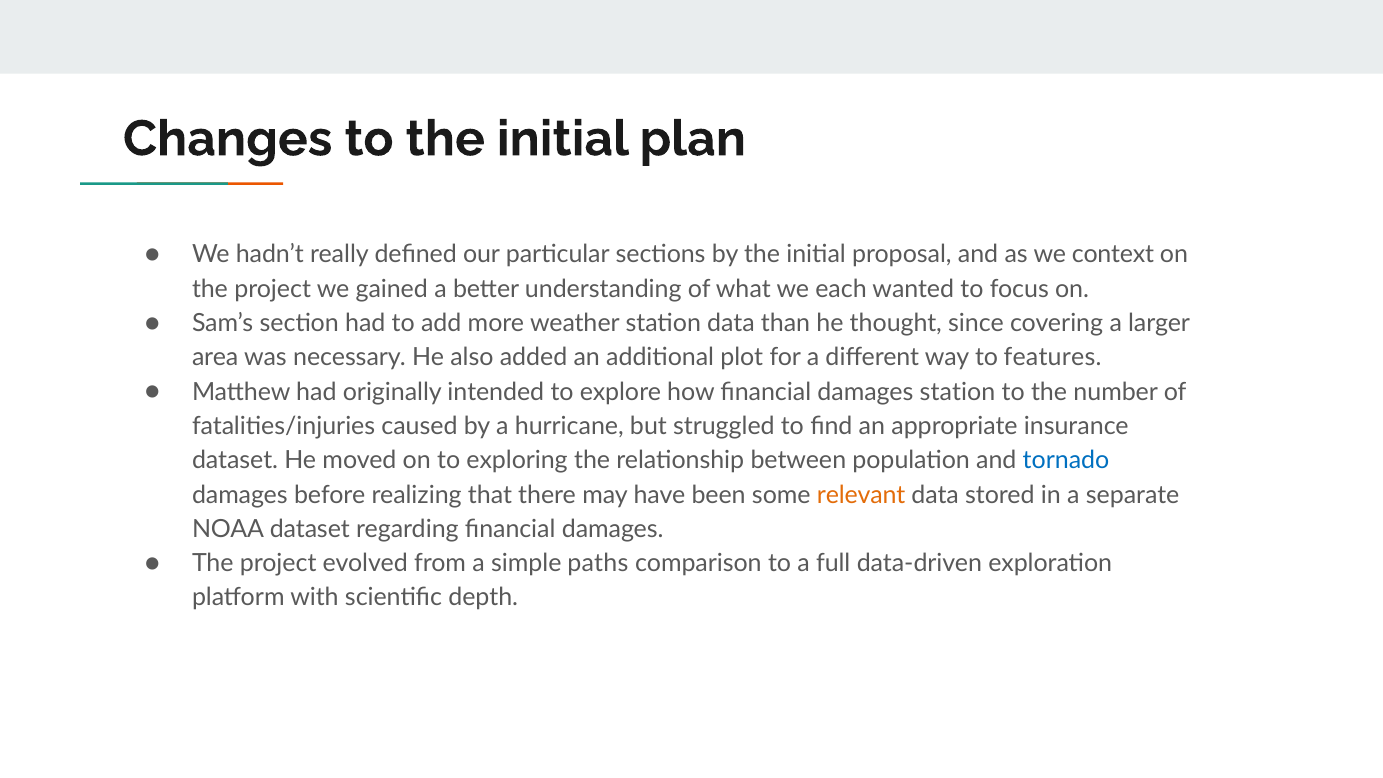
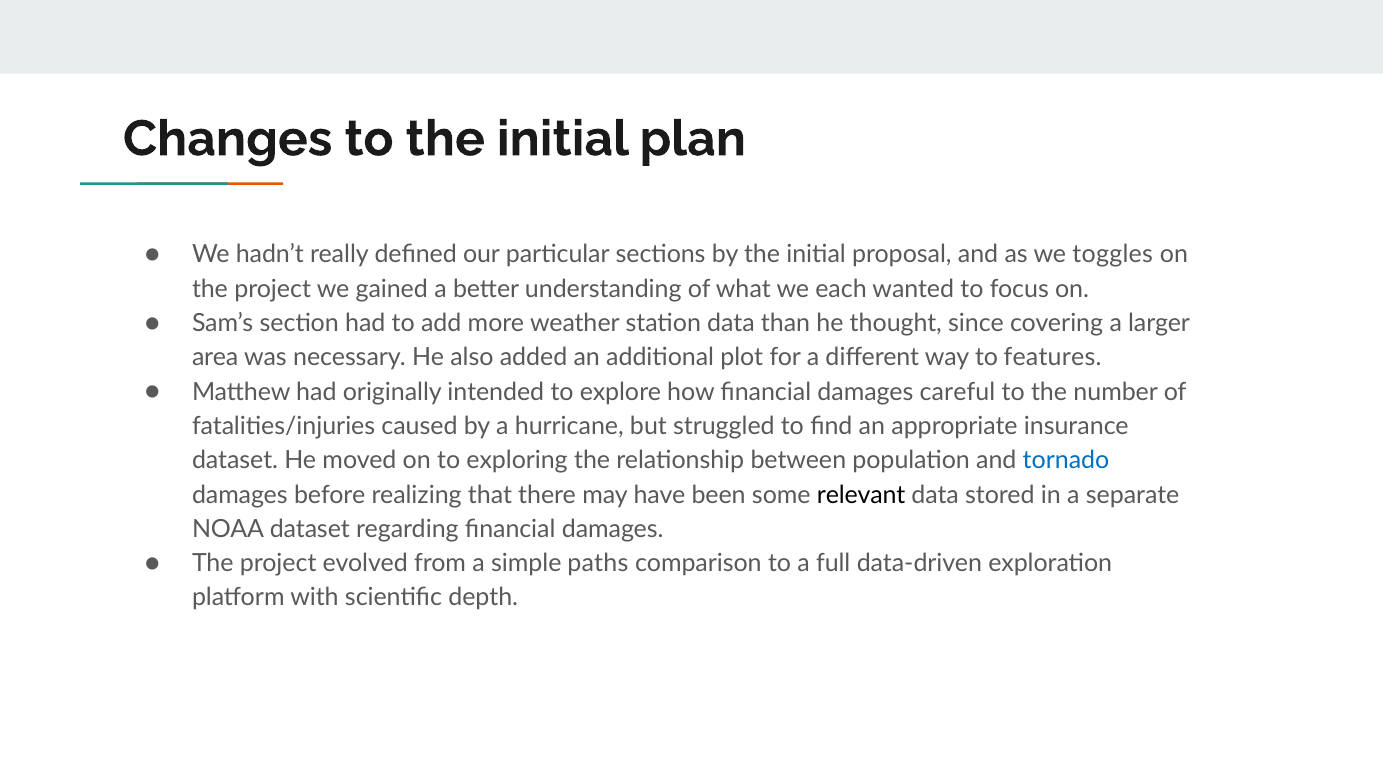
context: context -> toggles (1113, 255)
damages station: station -> careful (957, 392)
relevant colour: orange -> black (861, 495)
